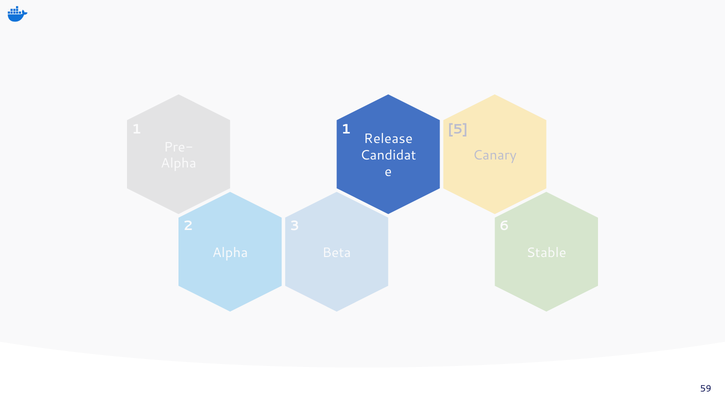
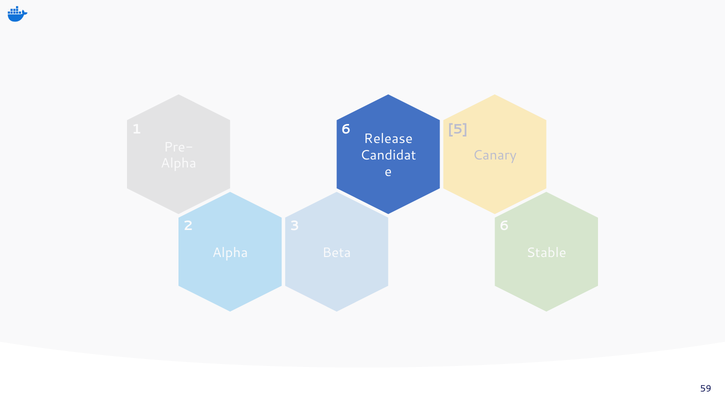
1: 1 -> 6 (346, 129)
